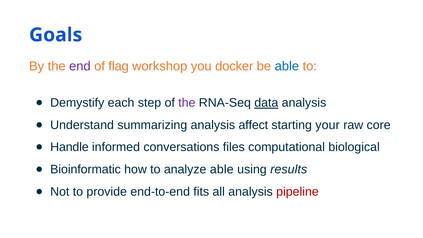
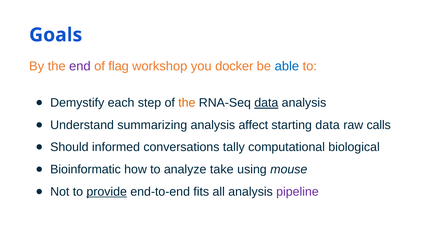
the colour: purple -> orange (187, 103)
starting your: your -> data (328, 125)
core: core -> calls (379, 125)
Handle: Handle -> Should (69, 147)
files: files -> tally (234, 147)
analyze able: able -> take (222, 169)
results: results -> mouse (289, 169)
provide underline: none -> present (107, 192)
pipeline colour: red -> purple (297, 192)
